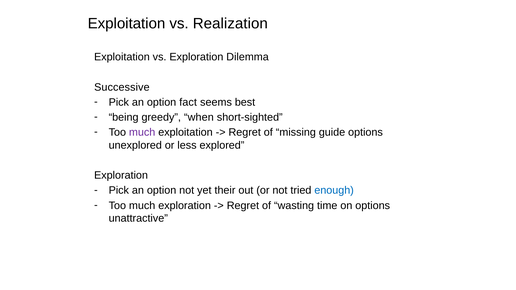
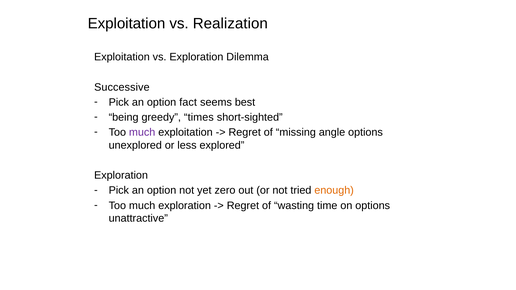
when: when -> times (199, 117)
guide: guide -> angle (332, 132)
their: their -> zero (225, 191)
enough colour: blue -> orange (334, 191)
